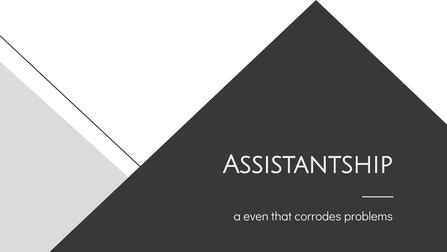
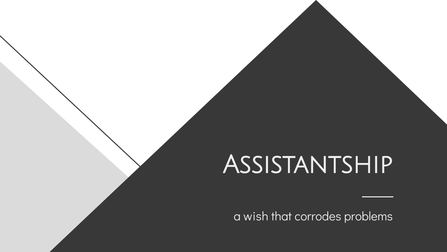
even: even -> wish (256, 216)
